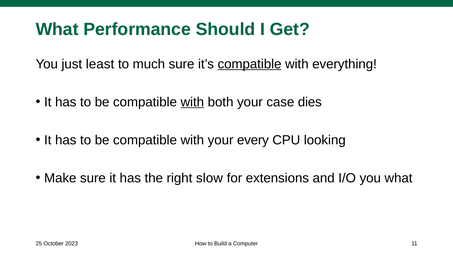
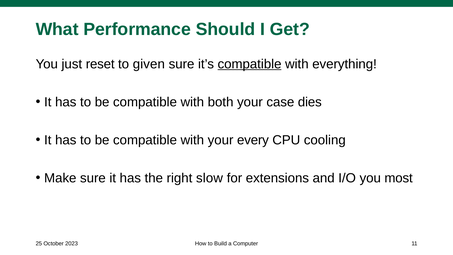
least: least -> reset (100, 64)
much: much -> given (149, 64)
with underline: present -> none (192, 102)
looking: looking -> cooling (325, 140)
you what: what -> most (399, 178)
